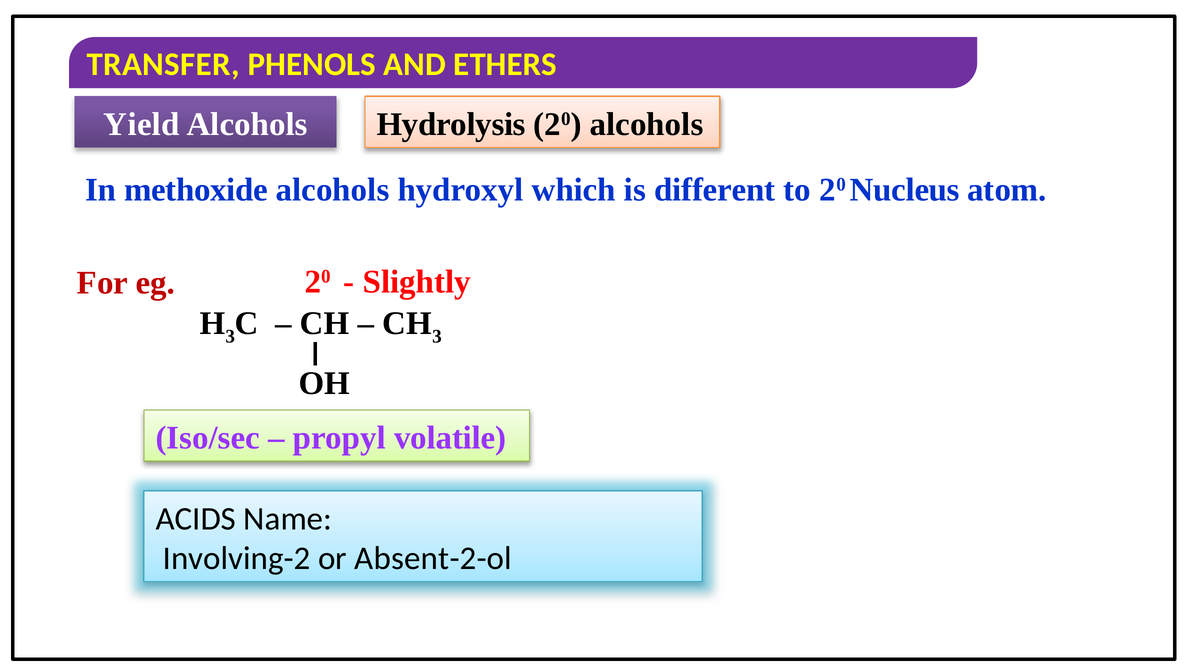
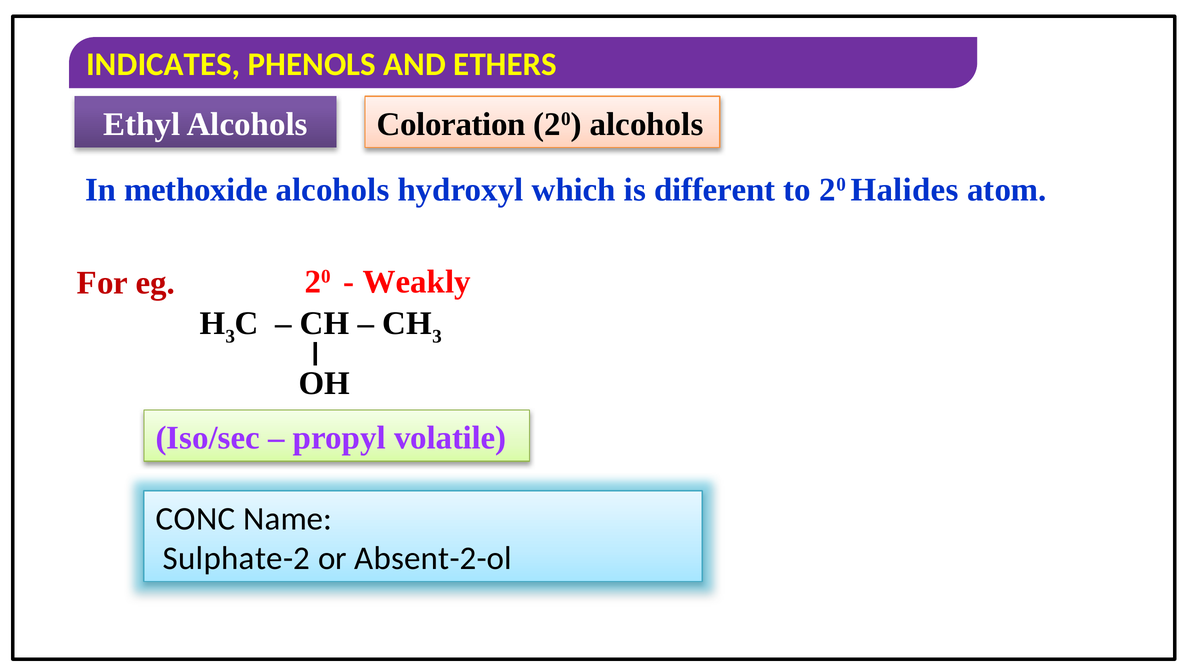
TRANSFER: TRANSFER -> INDICATES (163, 64)
Yield: Yield -> Ethyl (142, 124)
Hydrolysis: Hydrolysis -> Coloration (451, 124)
Nucleus: Nucleus -> Halides (905, 190)
Slightly: Slightly -> Weakly (417, 282)
ACIDS: ACIDS -> CONC (196, 518)
Involving-2: Involving-2 -> Sulphate-2 (237, 558)
